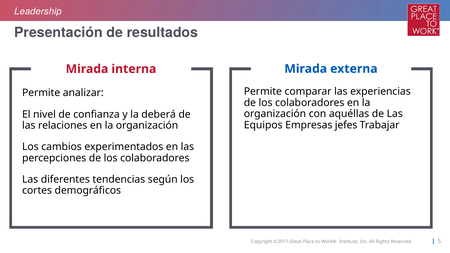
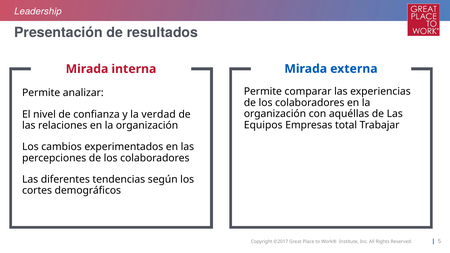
deberá: deberá -> verdad (159, 114)
jefes: jefes -> total (346, 125)
